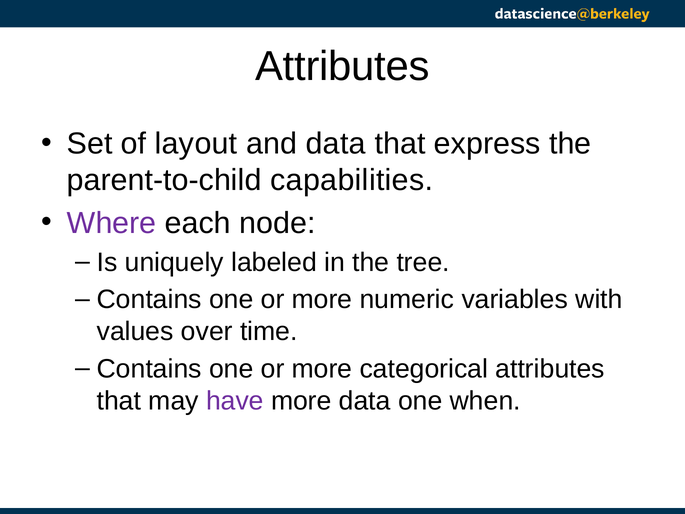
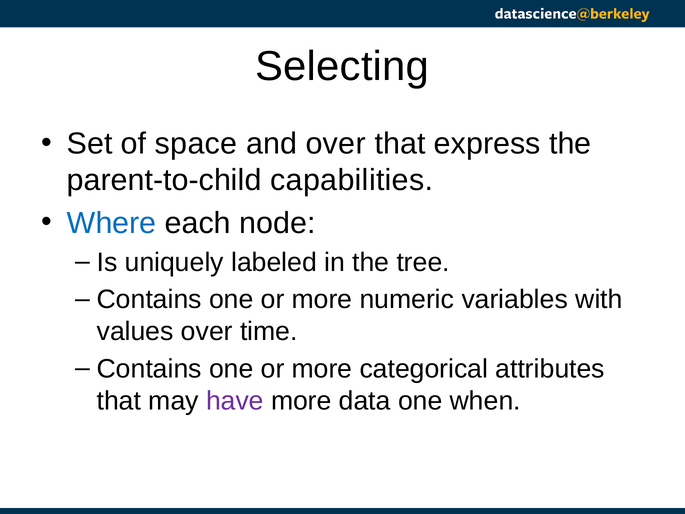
Attributes: Attributes -> Selecting (342, 66)
layout: layout -> space (196, 144)
and data: data -> over (336, 144)
Where colour: purple -> blue (112, 223)
